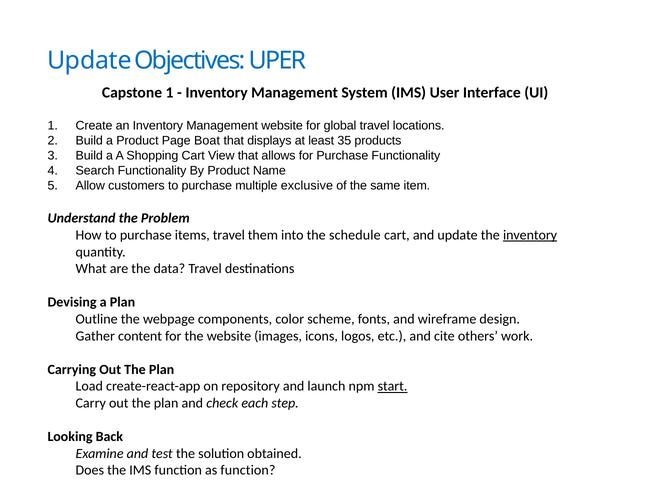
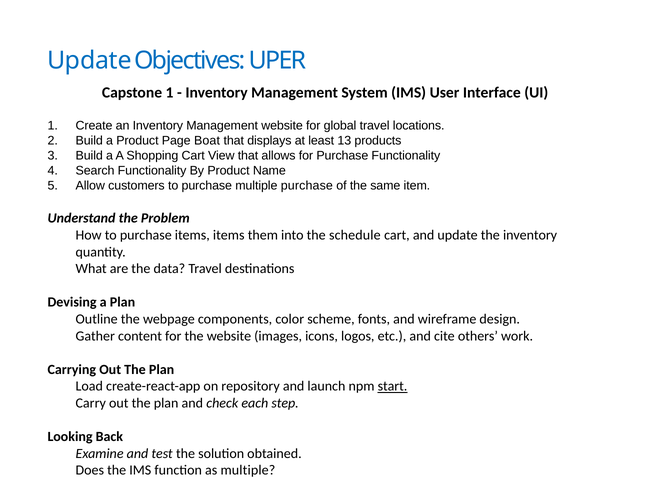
35: 35 -> 13 (344, 141)
multiple exclusive: exclusive -> purchase (307, 186)
items travel: travel -> items (229, 236)
inventory underline: present -> none (530, 236)
as function: function -> multiple (248, 471)
